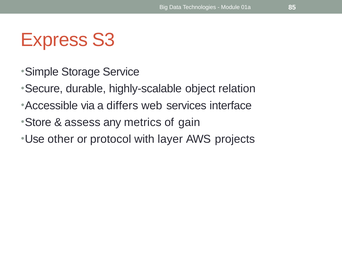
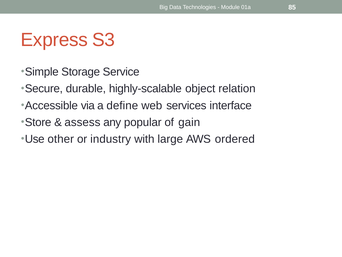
differs: differs -> define (122, 105)
metrics: metrics -> popular (143, 122)
protocol: protocol -> industry (111, 139)
layer: layer -> large (170, 139)
projects: projects -> ordered (235, 139)
